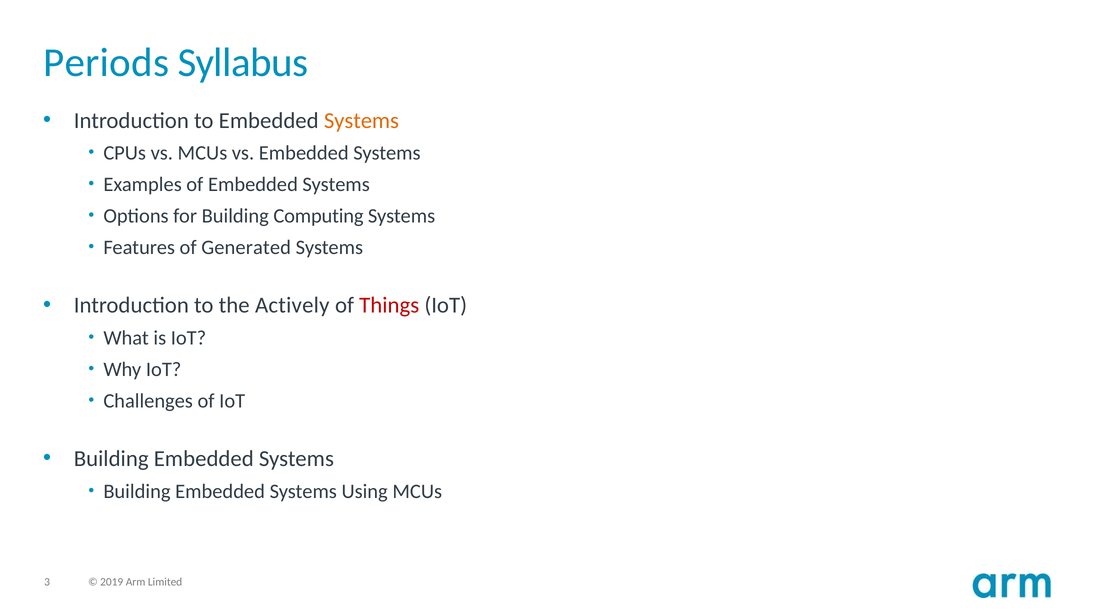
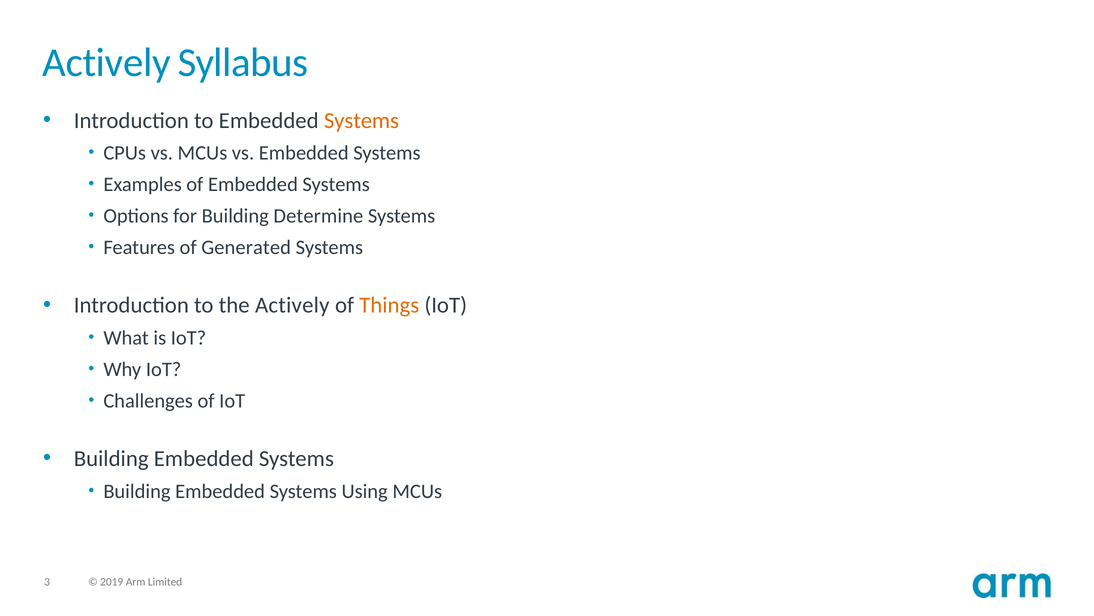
Periods: Periods -> Actively (107, 63)
Computing: Computing -> Determine (318, 216)
Things colour: red -> orange (389, 305)
